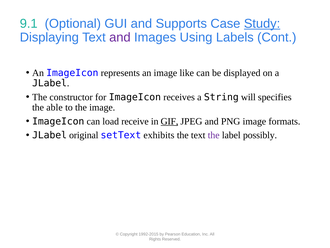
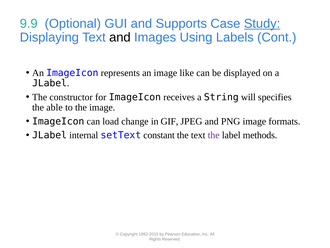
9.1: 9.1 -> 9.9 (29, 24)
and colour: purple -> black (120, 37)
receive: receive -> change (135, 121)
GIF underline: present -> none (169, 121)
original: original -> internal (84, 135)
exhibits: exhibits -> constant (159, 135)
possibly: possibly -> methods (260, 135)
